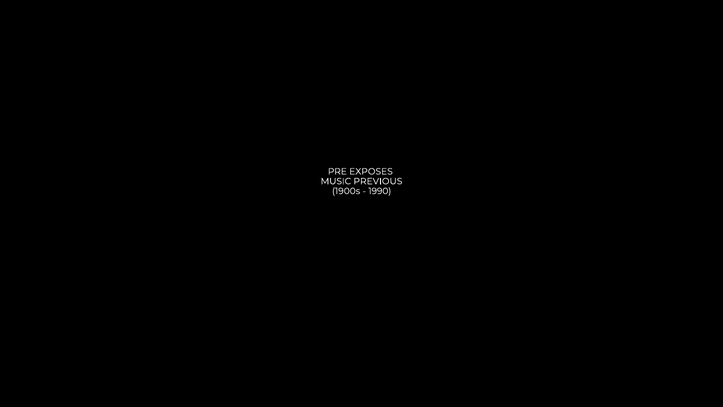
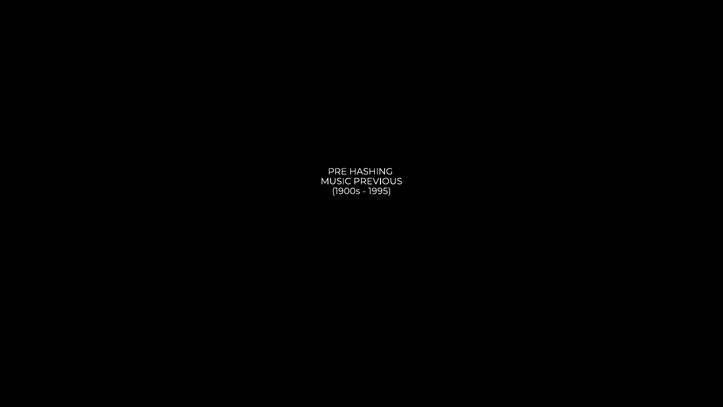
EXPOSES: EXPOSES -> HASHING (371, 171)
1990: 1990 -> 1995 (380, 191)
